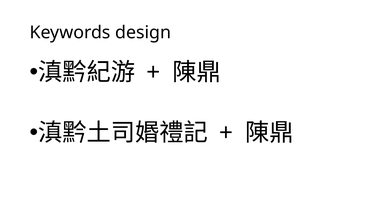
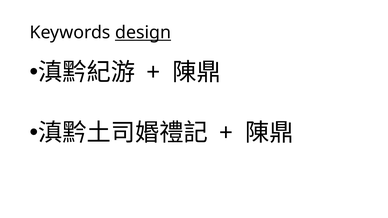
design underline: none -> present (143, 33)
